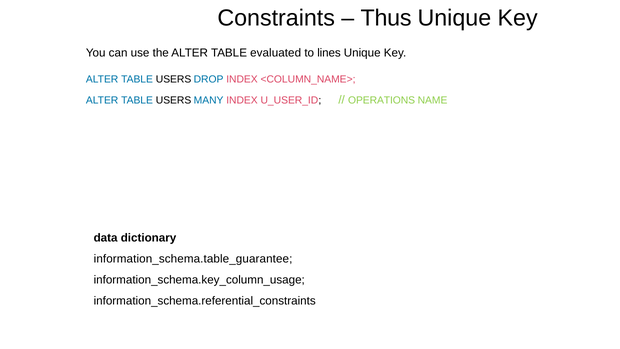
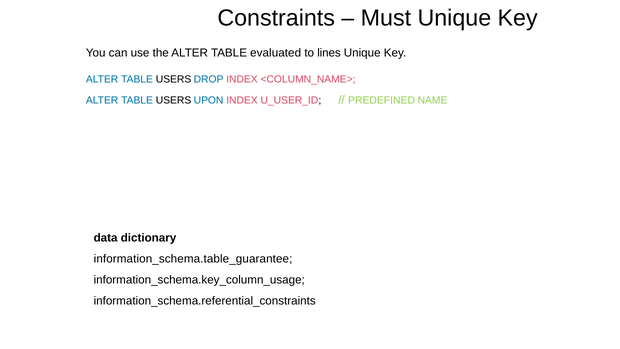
Thus: Thus -> Must (386, 18)
MANY: MANY -> UPON (209, 100)
OPERATIONS: OPERATIONS -> PREDEFINED (382, 100)
